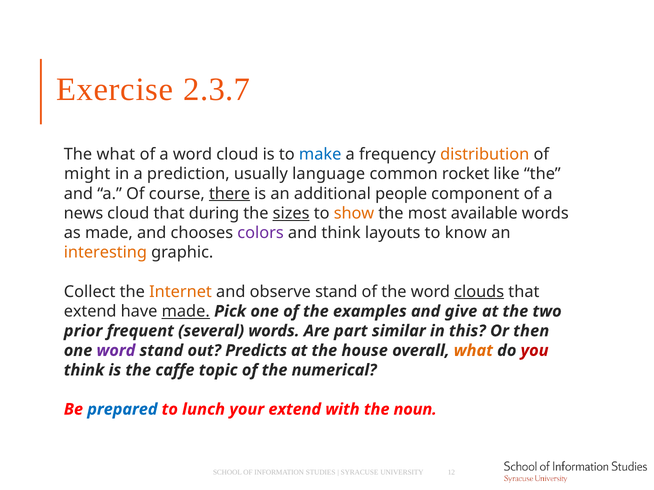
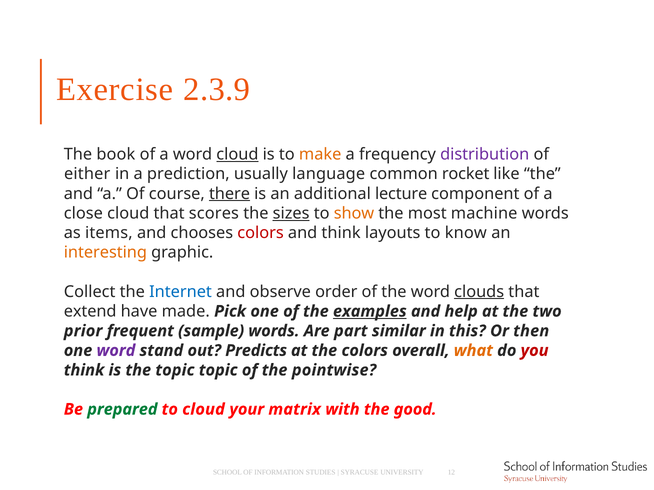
2.3.7: 2.3.7 -> 2.3.9 (217, 90)
The what: what -> book (116, 155)
cloud underline: none -> present (237, 155)
make colour: blue -> orange (320, 155)
distribution colour: orange -> purple (485, 155)
might: might -> either (87, 174)
people: people -> lecture (401, 194)
news: news -> close (83, 214)
during: during -> scores (214, 214)
available: available -> machine (484, 214)
as made: made -> items (109, 233)
colors colour: purple -> red (261, 233)
Internet colour: orange -> blue (181, 292)
observe stand: stand -> order (336, 292)
made underline: present -> none (186, 312)
examples underline: none -> present (370, 312)
give: give -> help (461, 312)
several: several -> sample (211, 331)
the house: house -> colors (365, 351)
the caffe: caffe -> topic (175, 370)
numerical: numerical -> pointwise (334, 370)
prepared colour: blue -> green (122, 410)
to lunch: lunch -> cloud (204, 410)
your extend: extend -> matrix (295, 410)
noun: noun -> good (415, 410)
